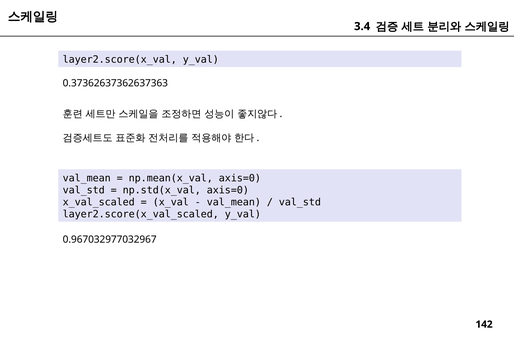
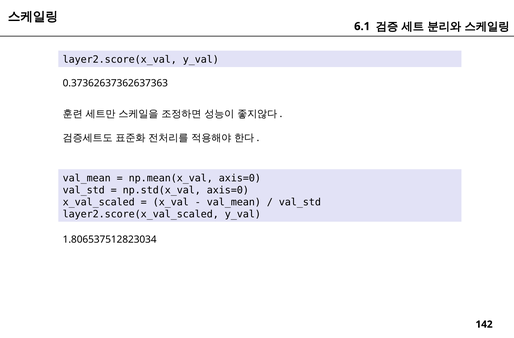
3.4: 3.4 -> 6.1 (362, 26)
0.967032977032967: 0.967032977032967 -> 1.806537512823034 (110, 239)
